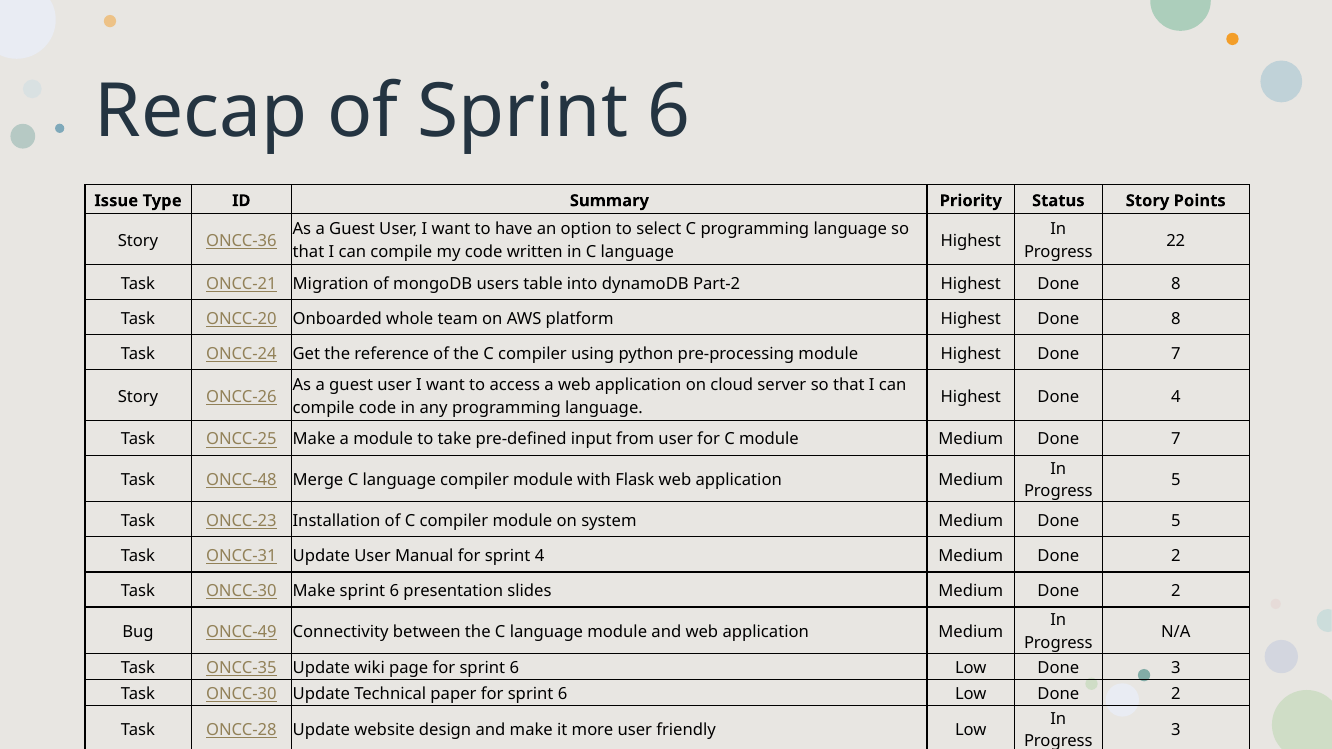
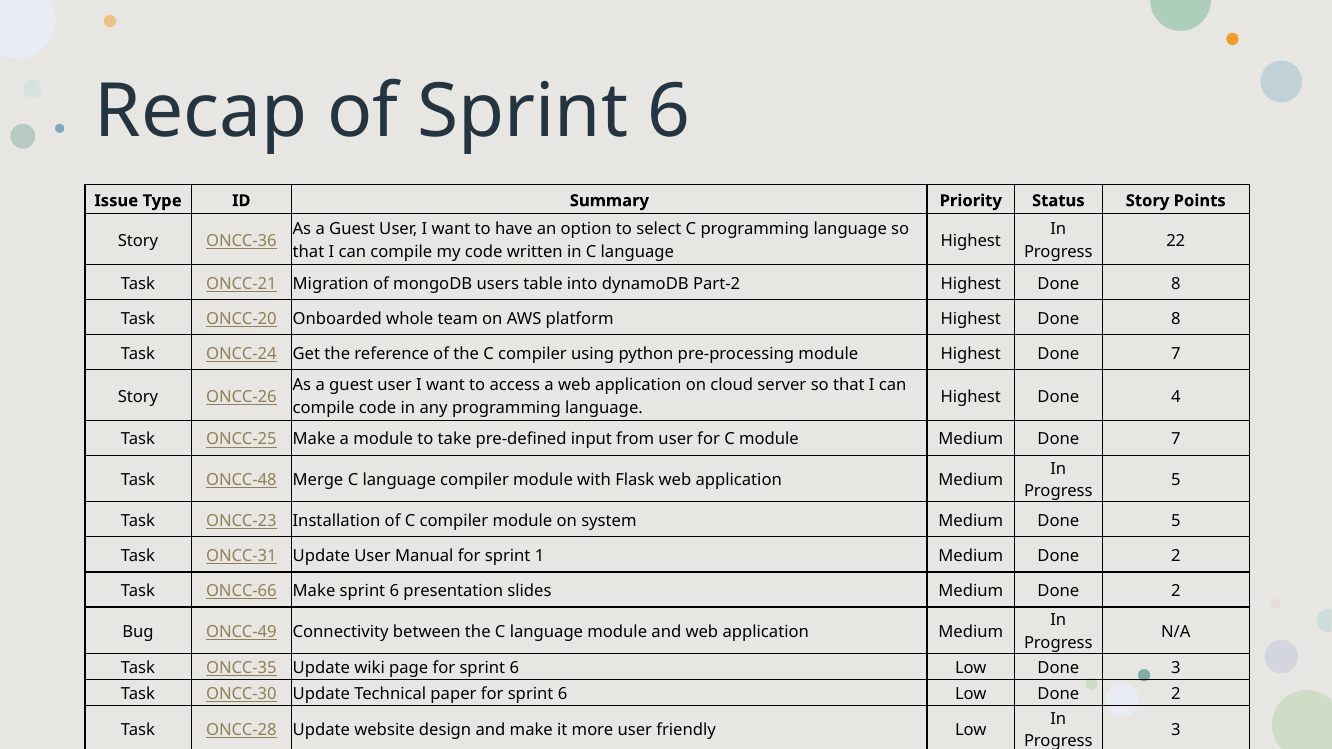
sprint 4: 4 -> 1 (540, 556)
ONCC-30: ONCC-30 -> ONCC-66 (241, 591)
